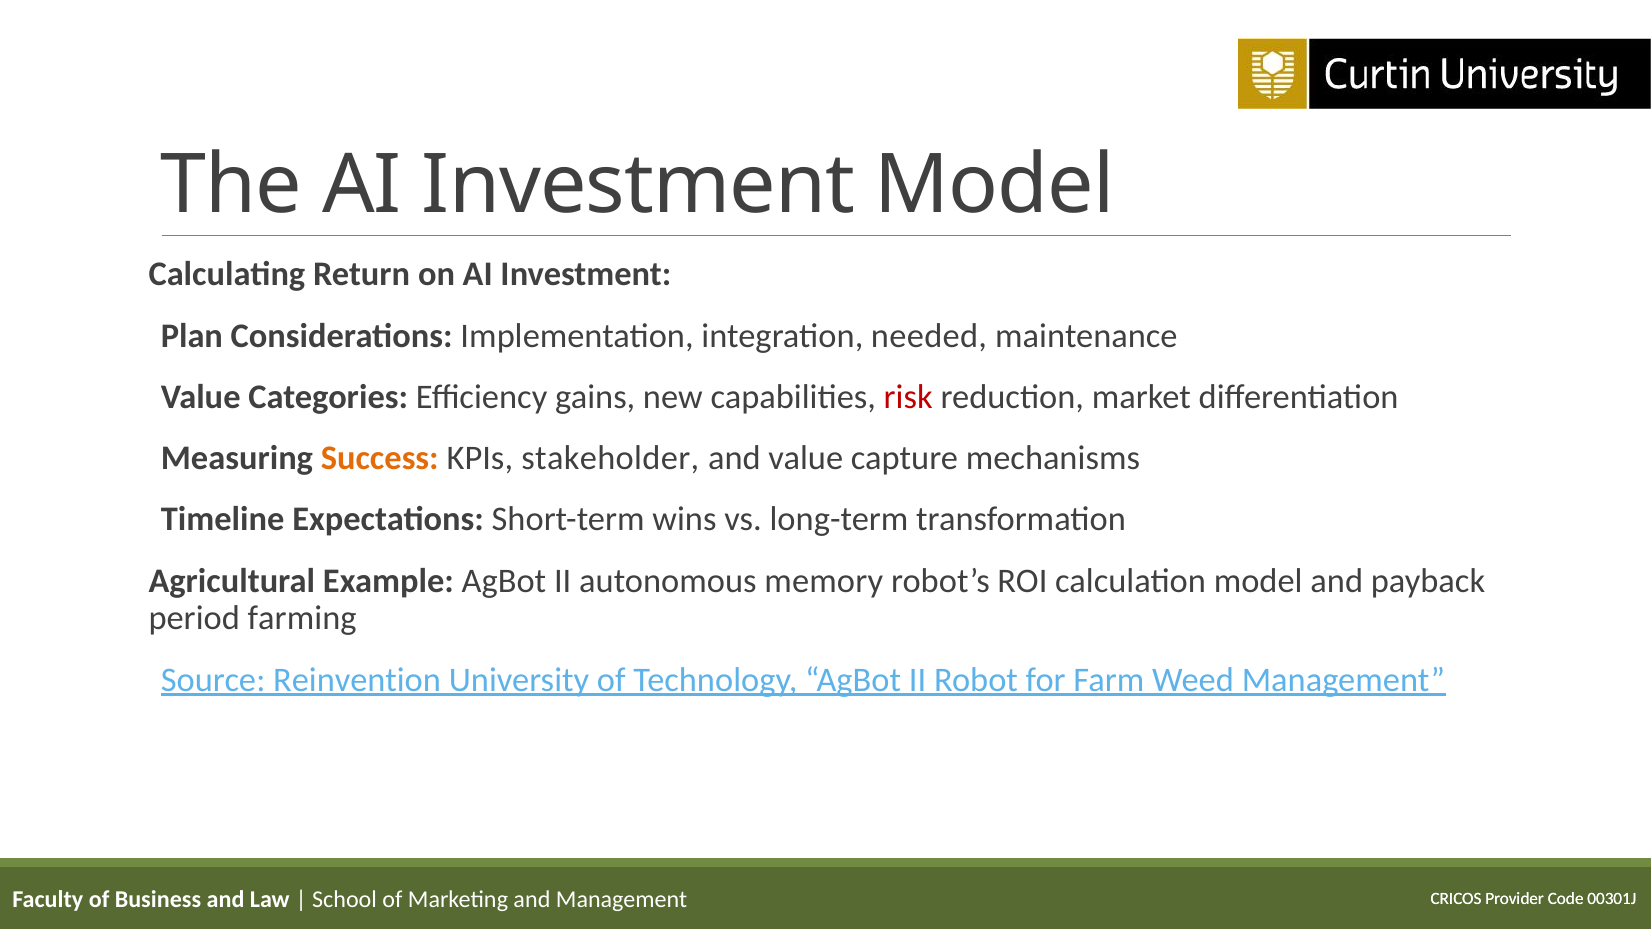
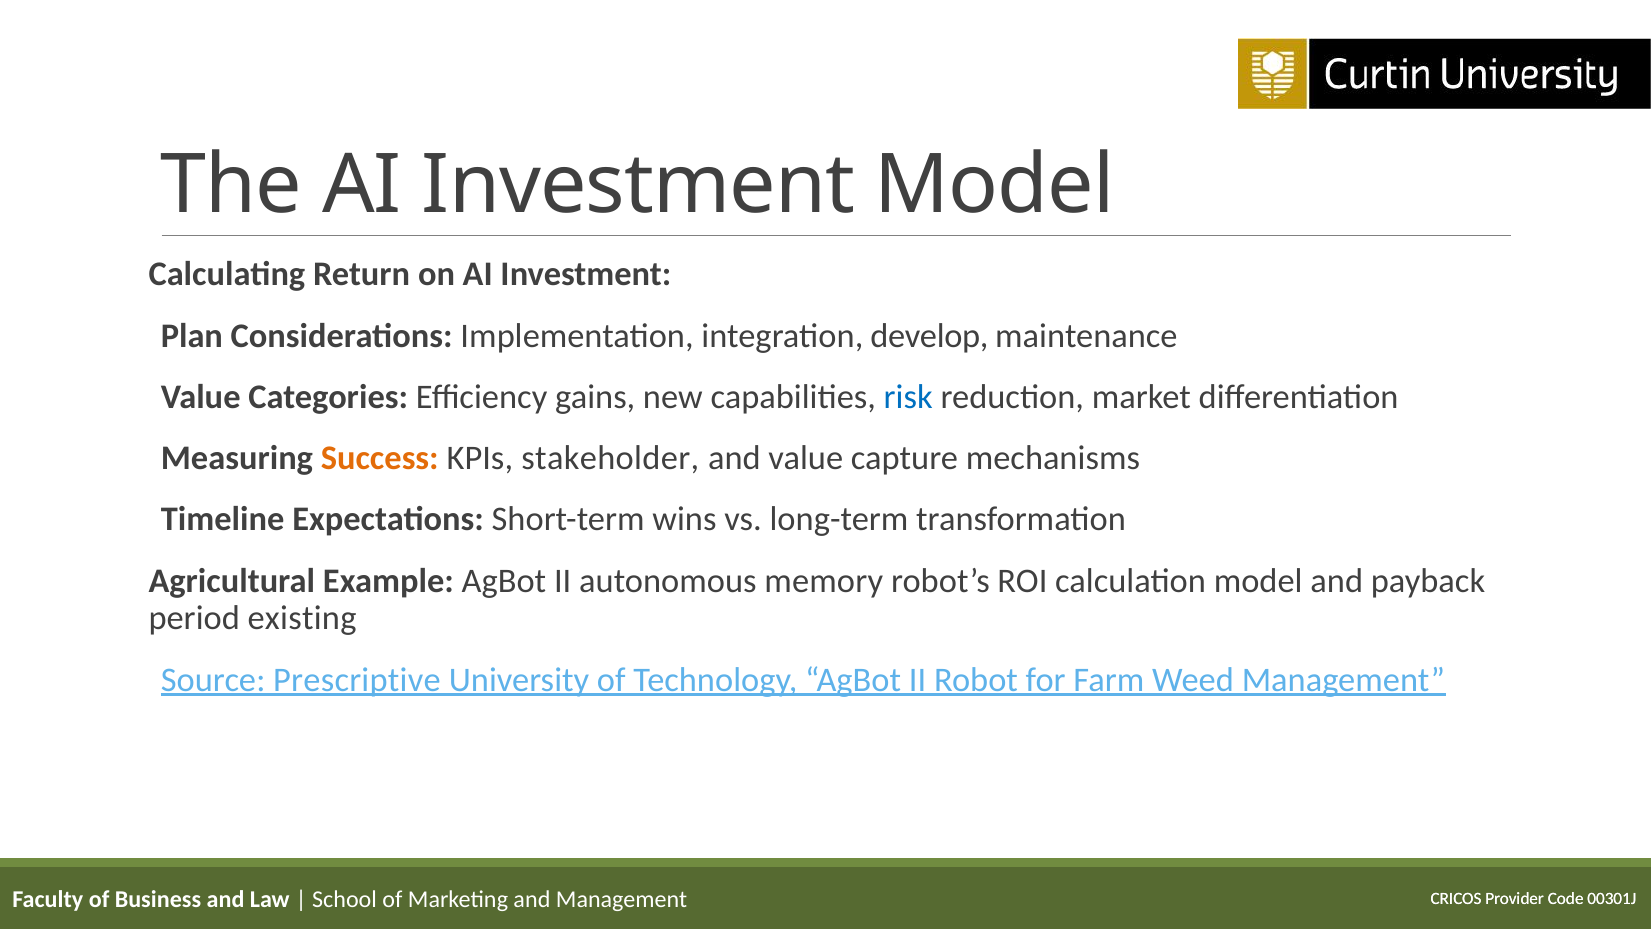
needed: needed -> develop (929, 336)
risk colour: red -> blue (908, 397)
farming: farming -> existing (302, 618)
Reinvention: Reinvention -> Prescriptive (357, 680)
